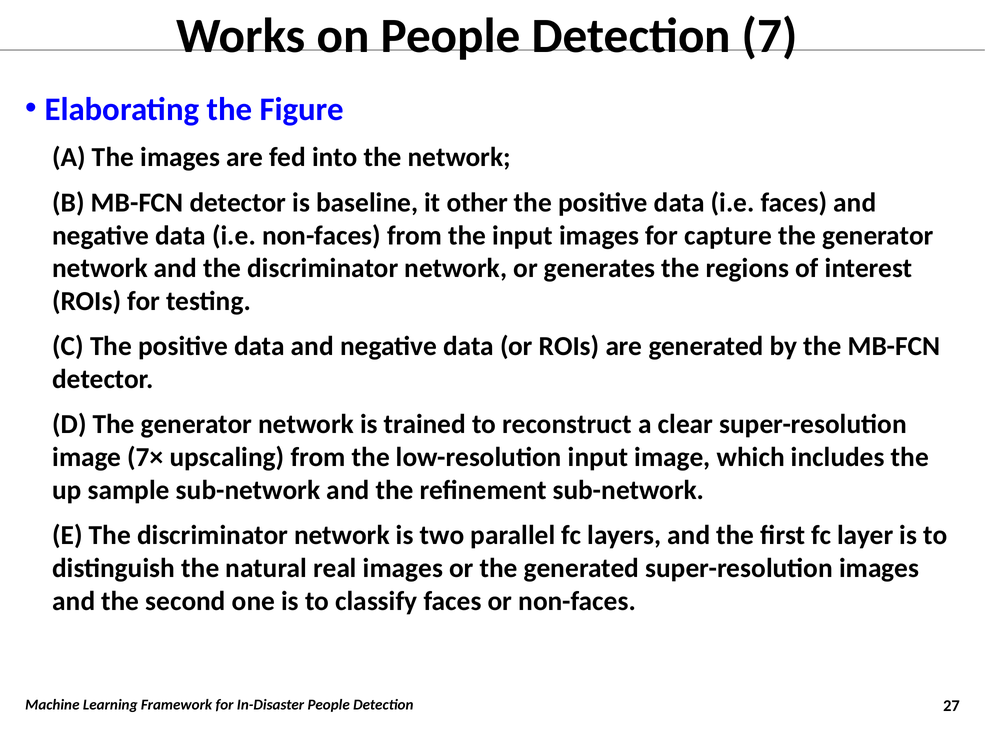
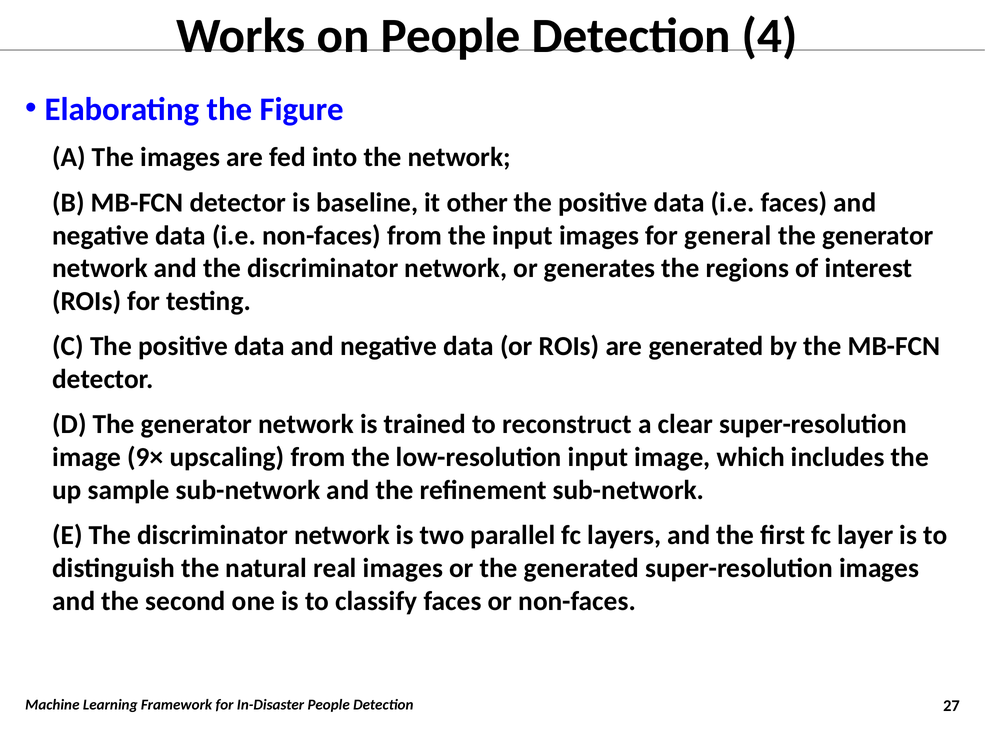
7: 7 -> 4 (770, 36)
capture: capture -> general (728, 235)
7×: 7× -> 9× (145, 457)
